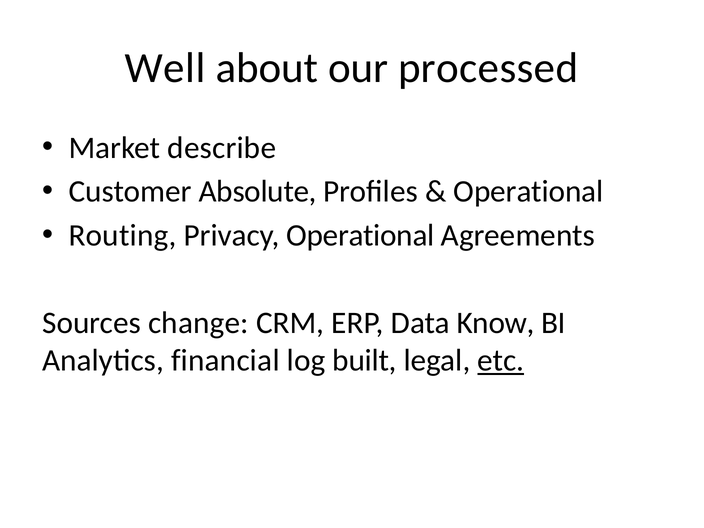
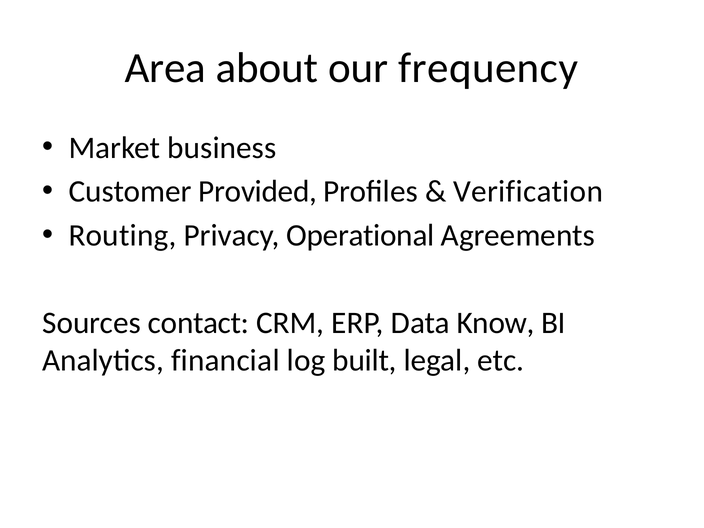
Well: Well -> Area (165, 68)
processed: processed -> frequency (488, 68)
describe: describe -> business (222, 148)
Absolute: Absolute -> Provided (258, 192)
Operational: Operational -> Verification (528, 192)
change: change -> contact (199, 323)
etc underline: present -> none (501, 361)
